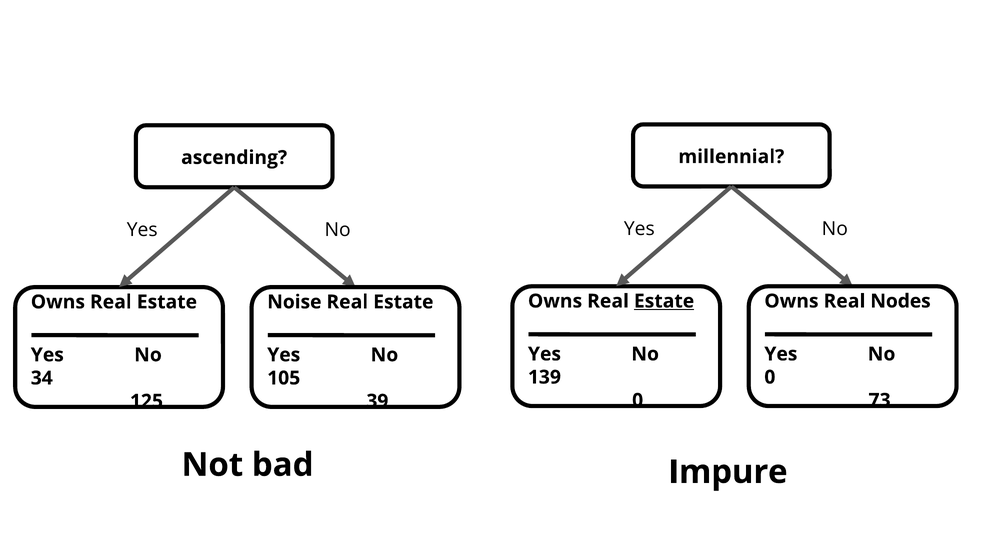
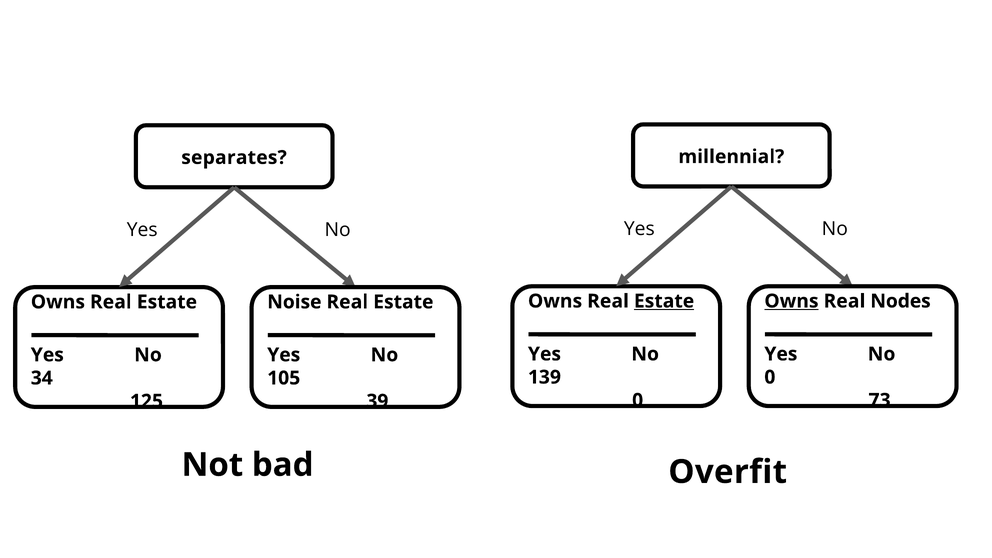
ascending: ascending -> separates (234, 158)
Owns underline: none -> present (791, 301)
Impure: Impure -> Overfit (728, 472)
